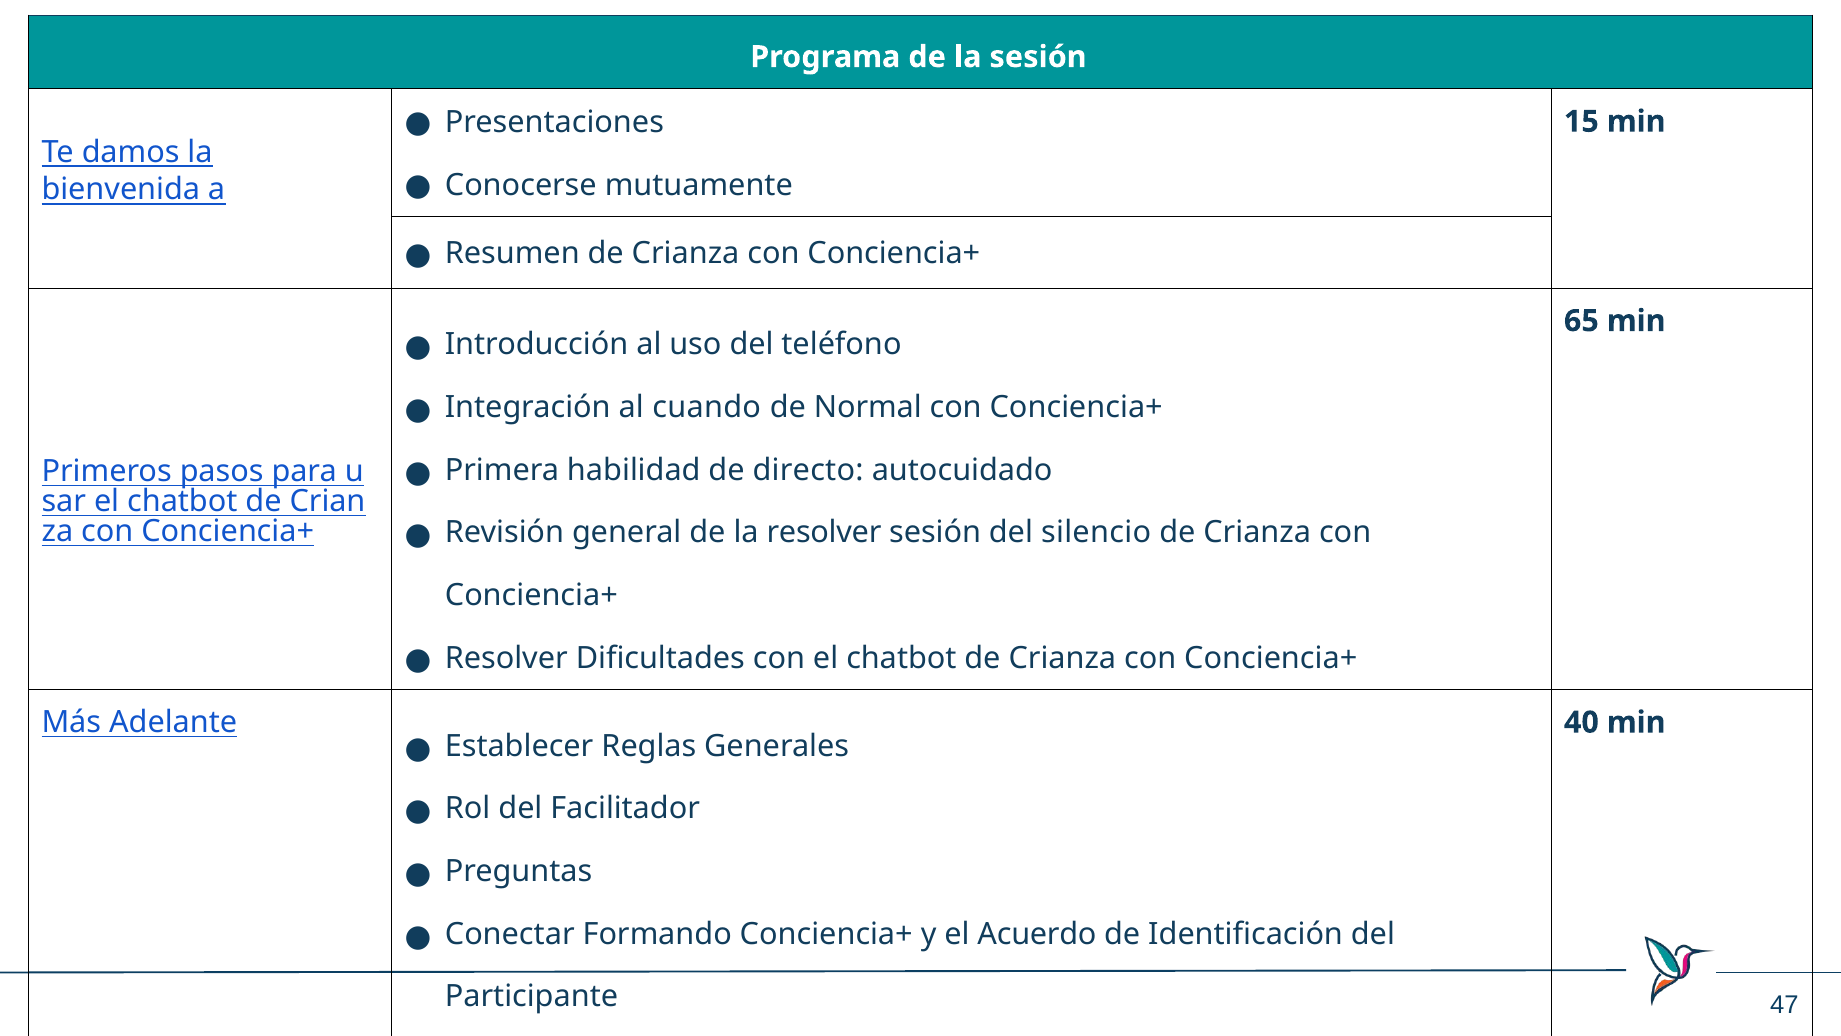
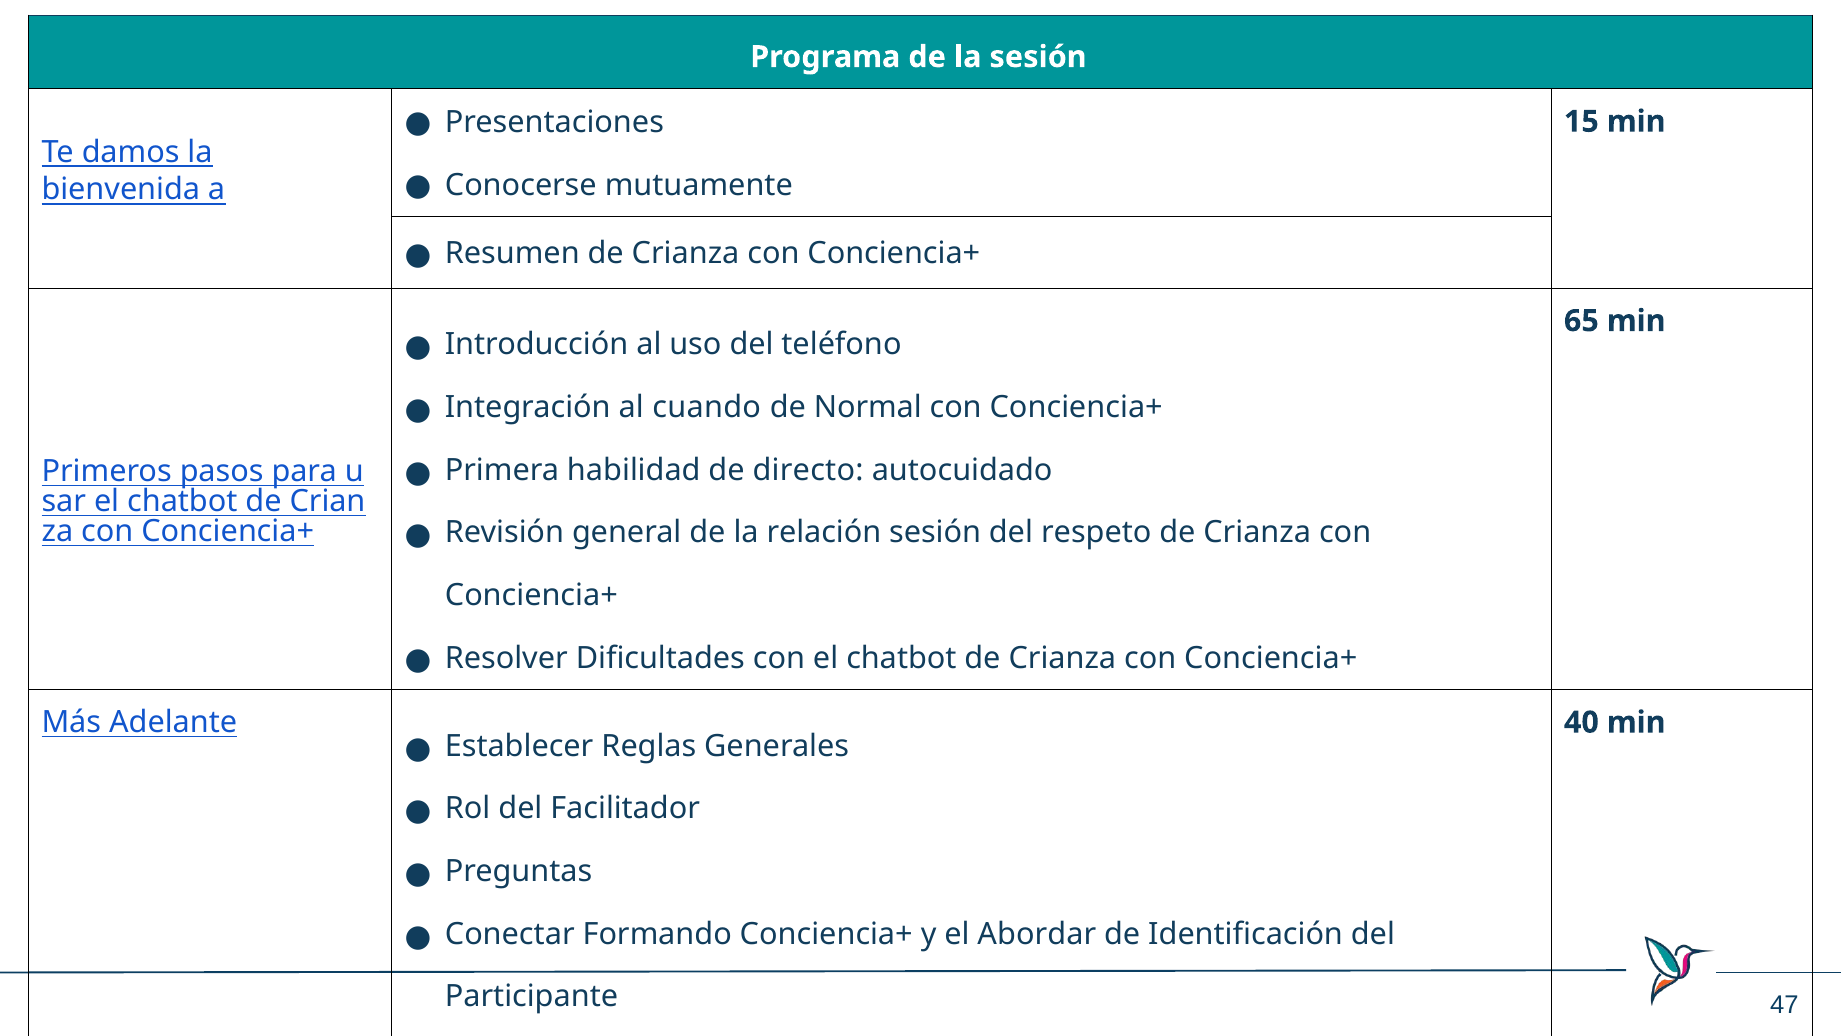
la resolver: resolver -> relación (824, 532)
silencio: silencio -> respeto (1096, 532)
Acuerdo: Acuerdo -> Abordar (1037, 934)
